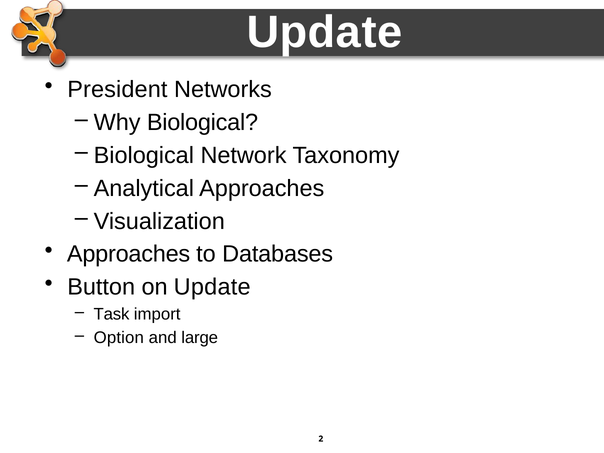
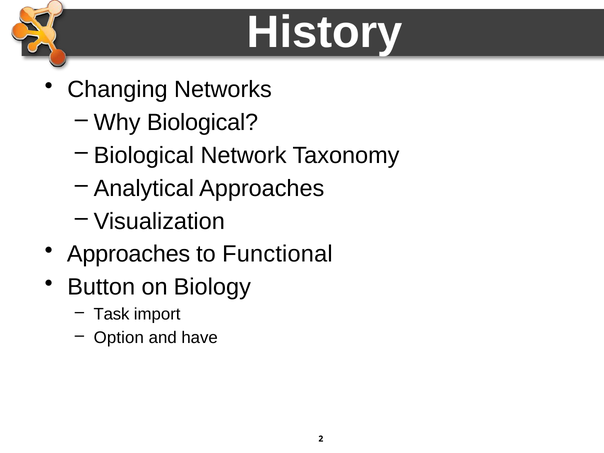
Update: Update -> History (325, 32)
President: President -> Changing (117, 90)
Databases: Databases -> Functional (277, 254)
on Update: Update -> Biology (212, 287)
large: large -> have (200, 338)
